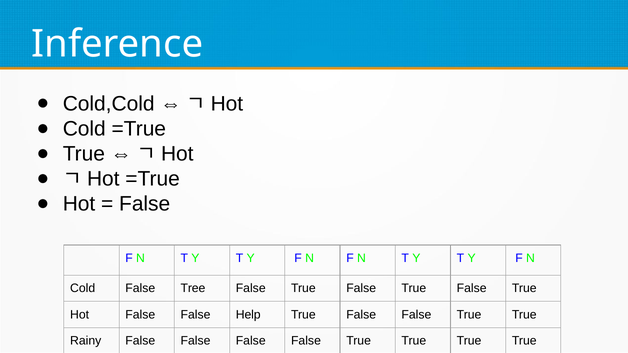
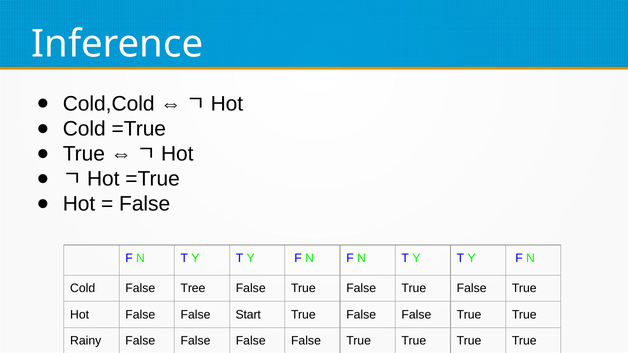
Help: Help -> Start (248, 315)
